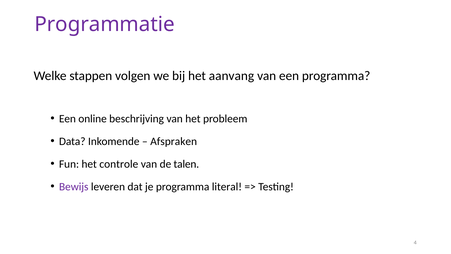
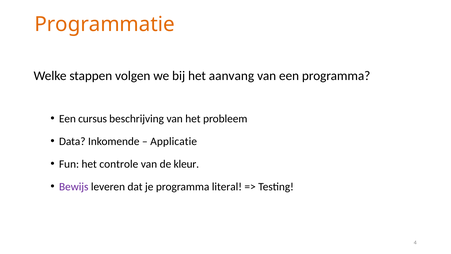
Programmatie colour: purple -> orange (105, 24)
online: online -> cursus (93, 119)
Afspraken: Afspraken -> Applicatie (174, 141)
talen: talen -> kleur (186, 164)
